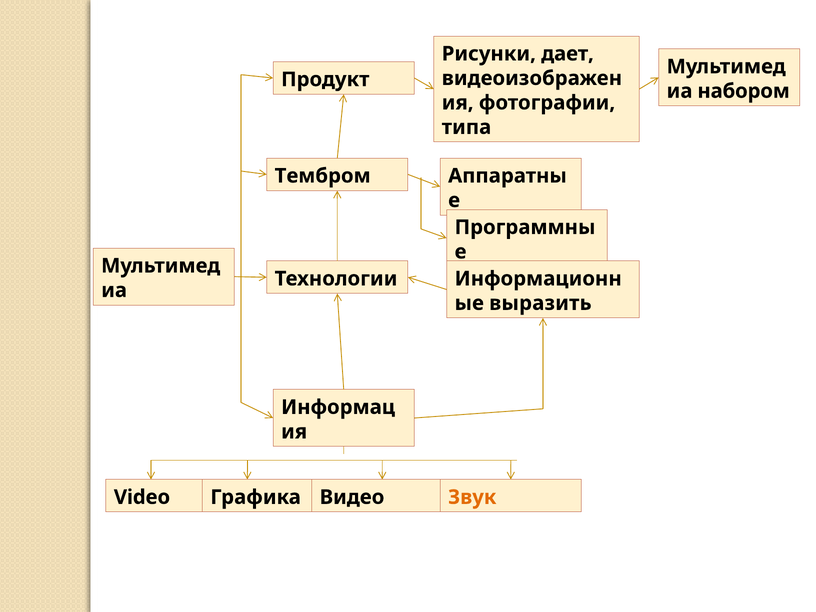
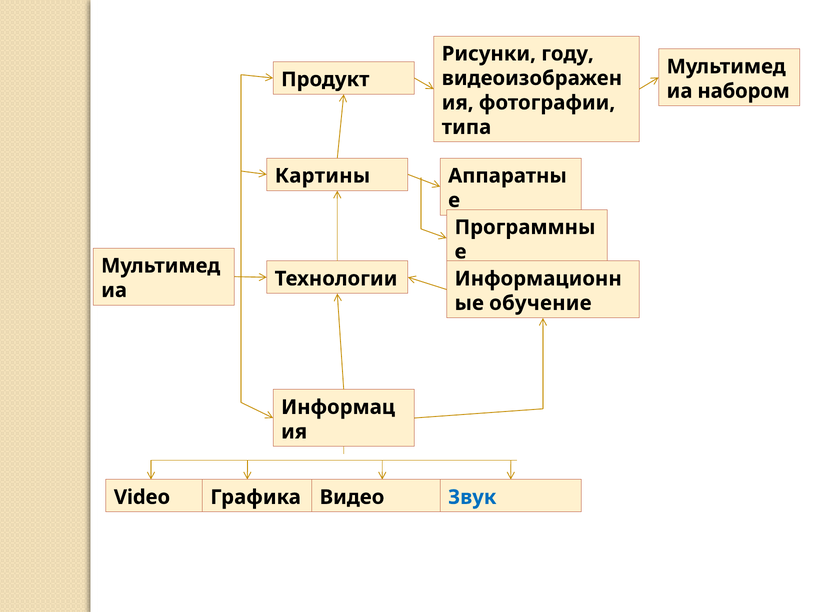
дает: дает -> году (567, 54)
Тембром: Тембром -> Картины (323, 176)
выразить: выразить -> обучение (540, 303)
Звук colour: orange -> blue (472, 497)
